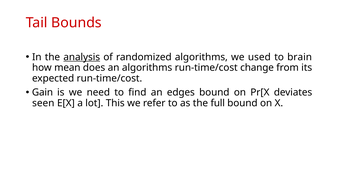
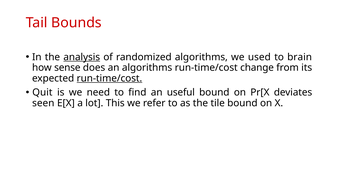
mean: mean -> sense (67, 68)
run-time/cost underline: none -> present (109, 78)
Gain: Gain -> Quit (42, 93)
edges: edges -> useful (181, 93)
full: full -> tile (218, 103)
